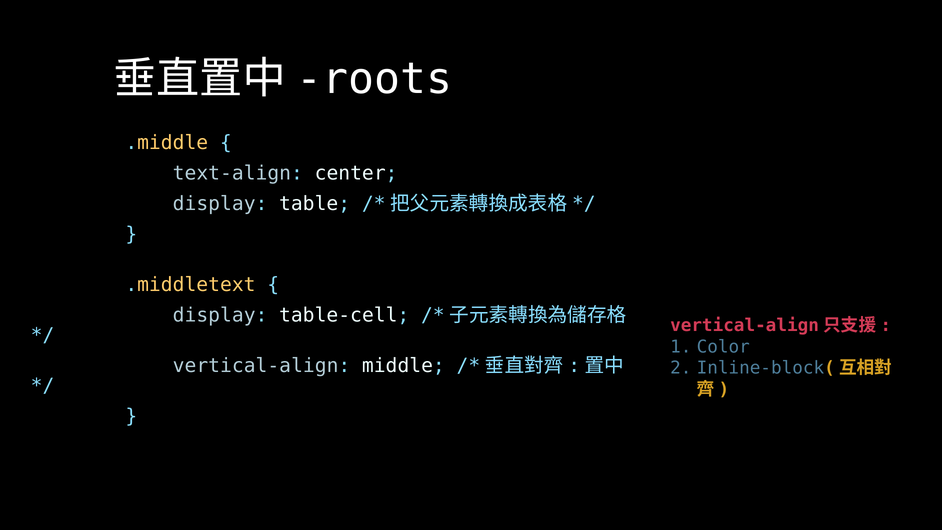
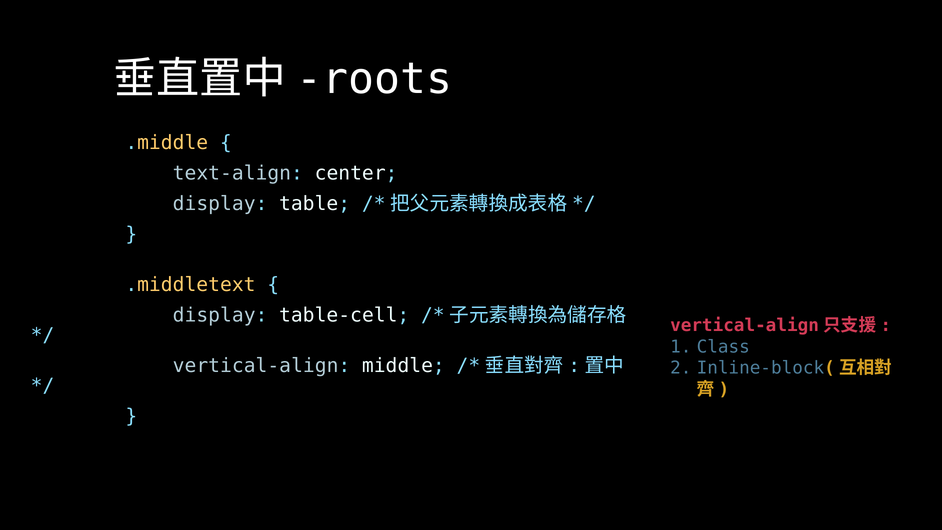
Color: Color -> Class (723, 347)
